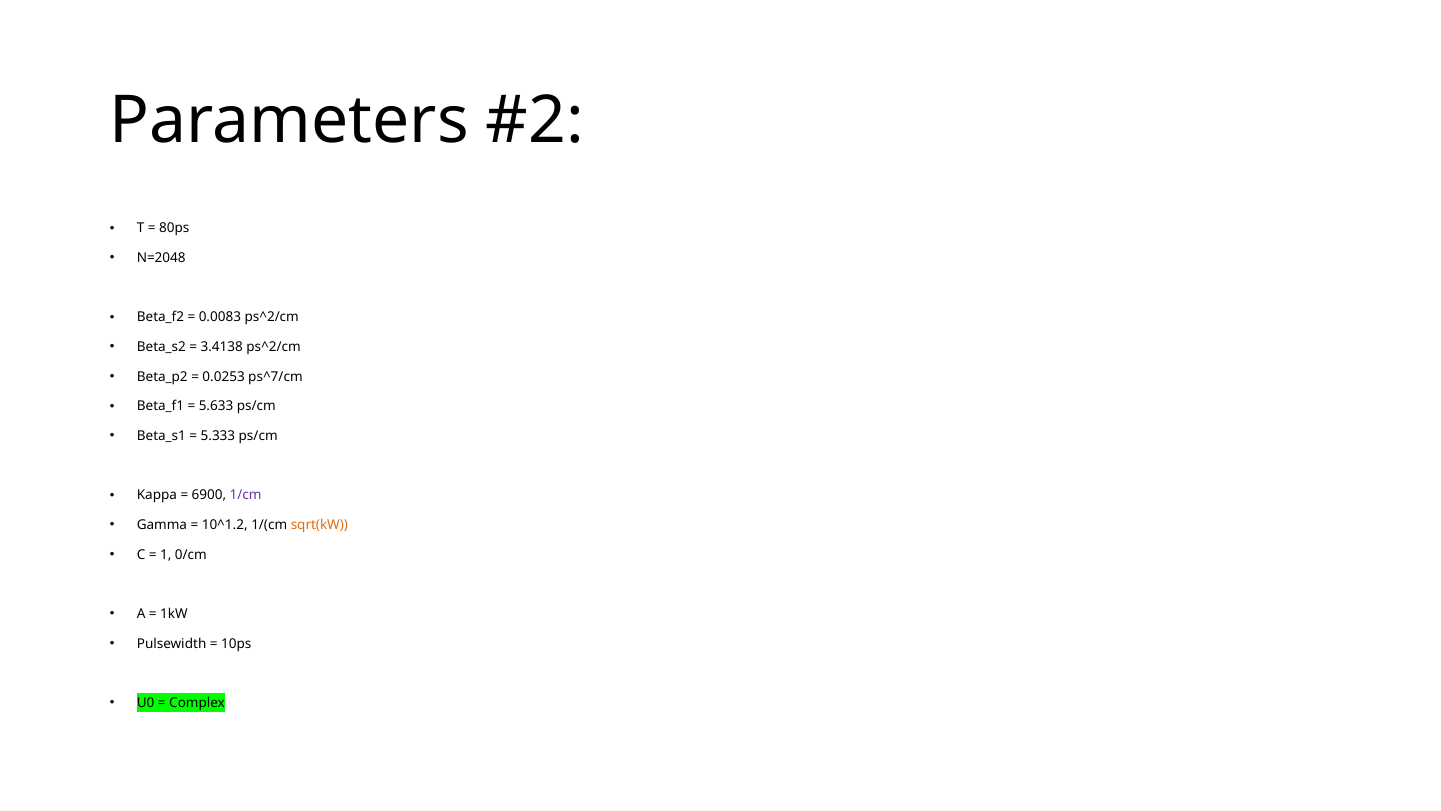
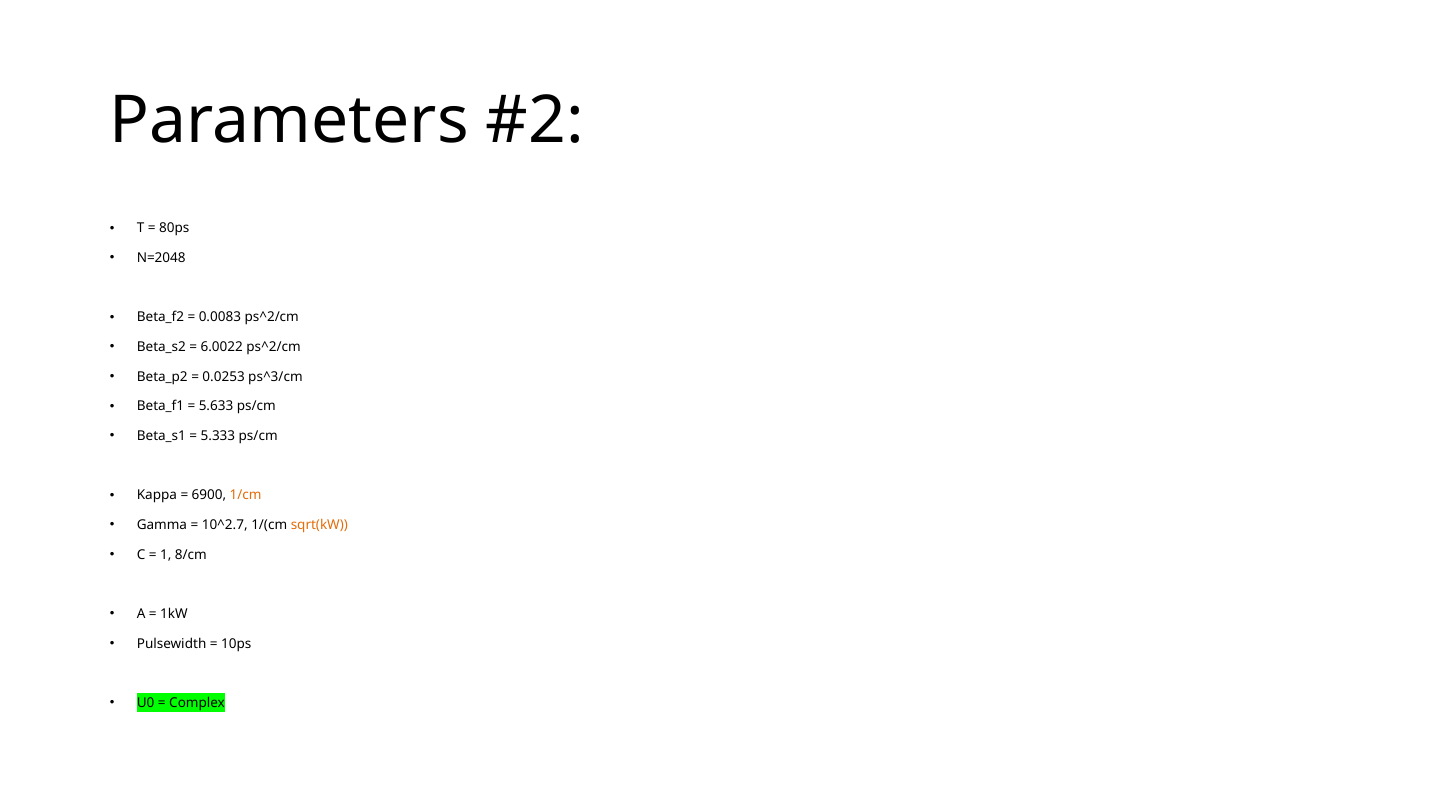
3.4138: 3.4138 -> 6.0022 (222, 347)
ps^7/cm: ps^7/cm -> ps^3/cm (275, 377)
1/cm colour: purple -> orange (246, 495)
10^1.2: 10^1.2 -> 10^2.7 (225, 525)
0/cm: 0/cm -> 8/cm (191, 555)
